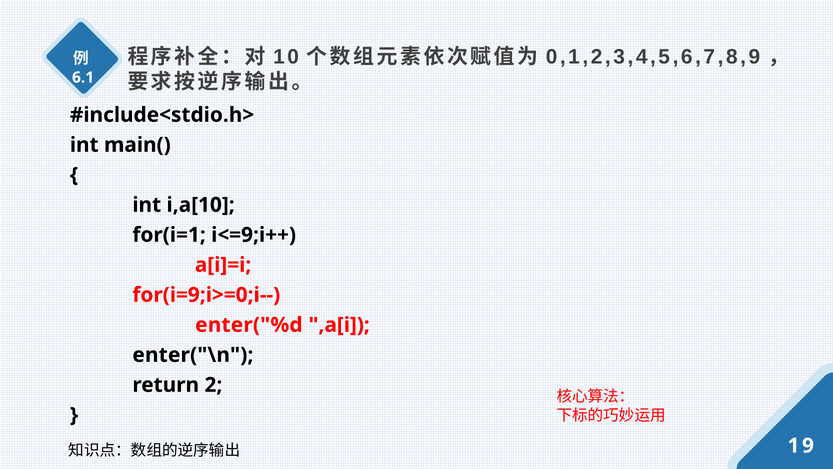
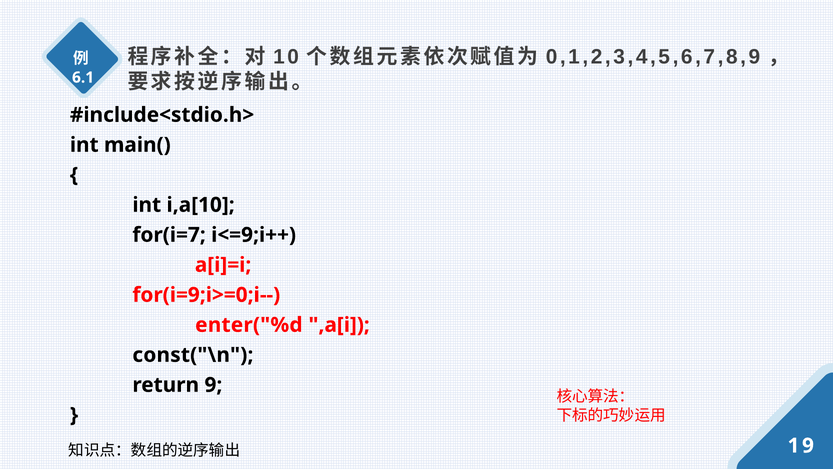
for(i=1: for(i=1 -> for(i=7 (169, 235)
enter("\n: enter("\n -> const("\n (193, 355)
2: 2 -> 9 (213, 385)
